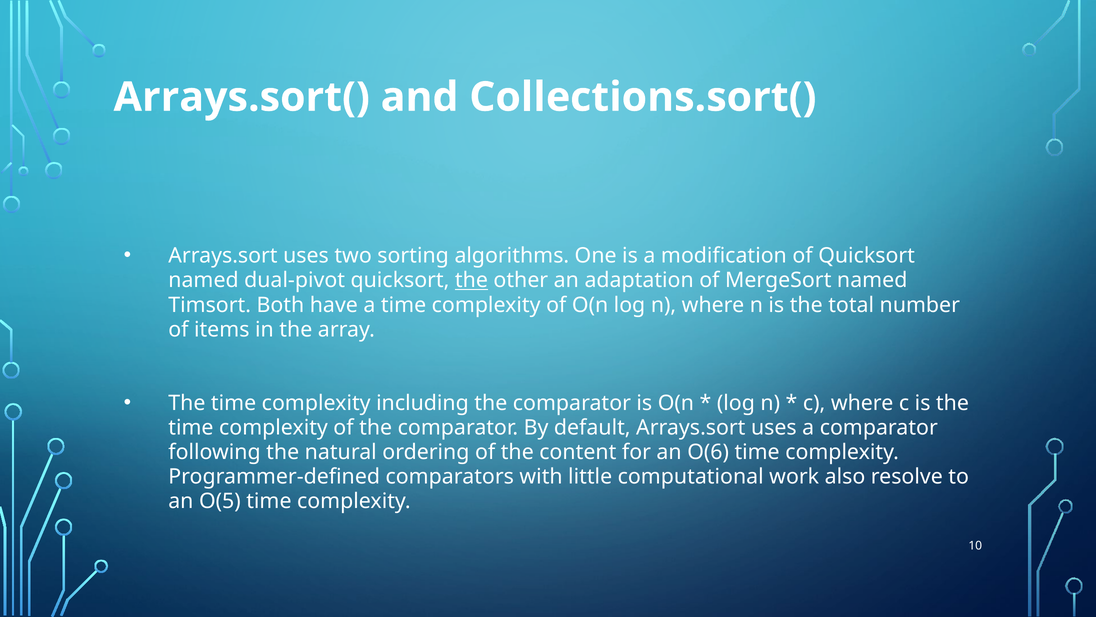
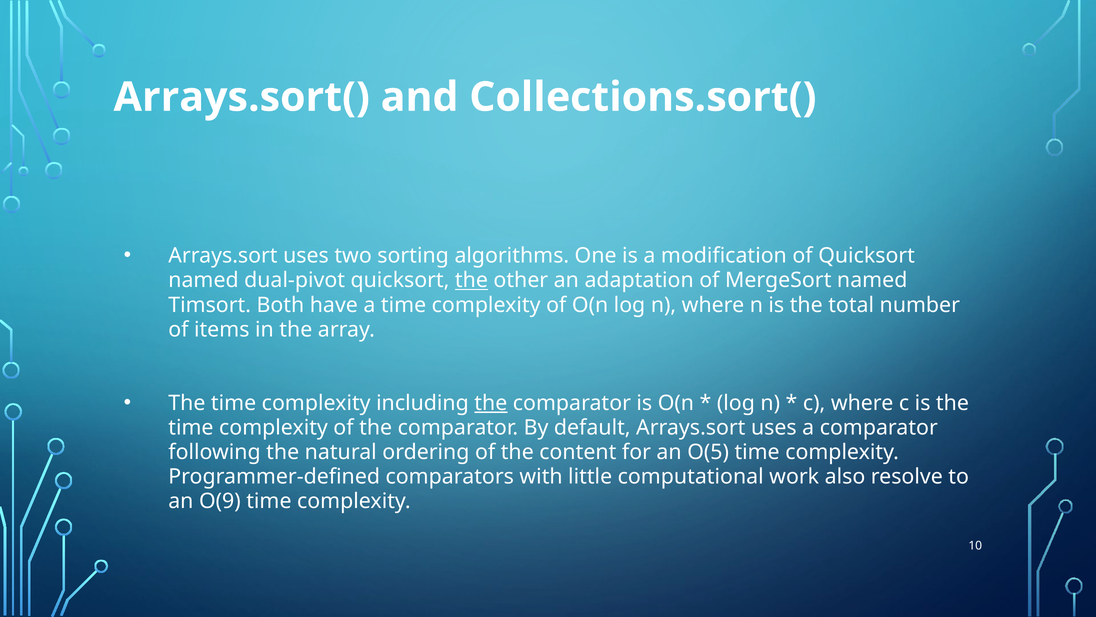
the underline: none -> present (491, 403)
O(6: O(6 -> O(5 (708, 452)
O(5: O(5 -> O(9 (220, 501)
